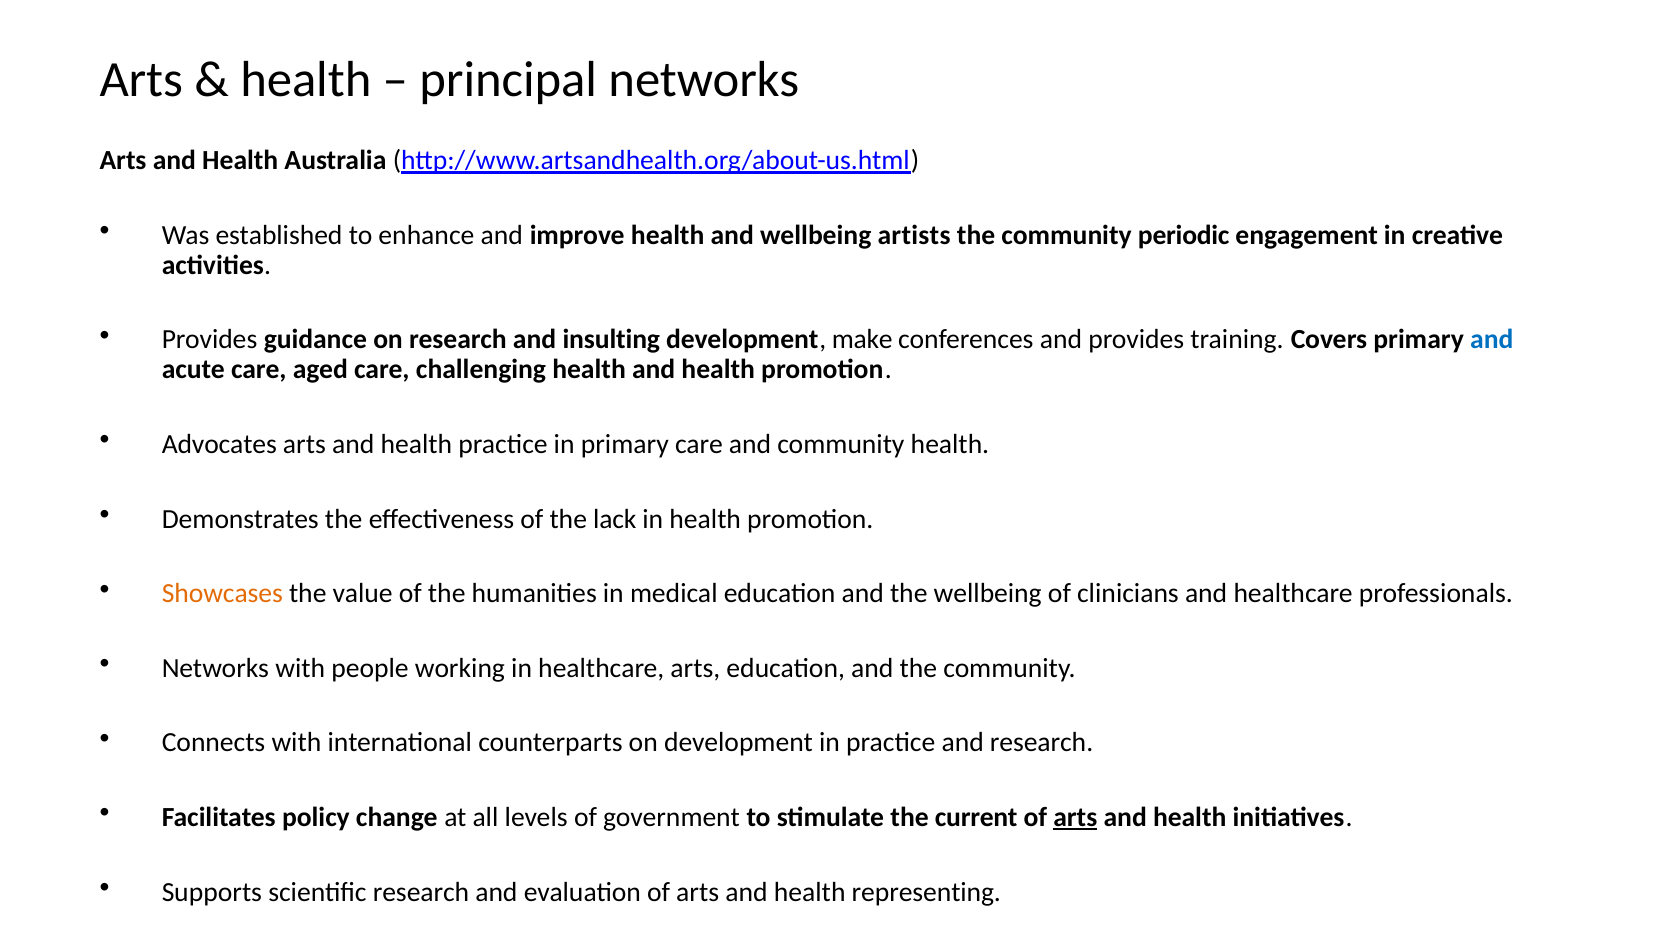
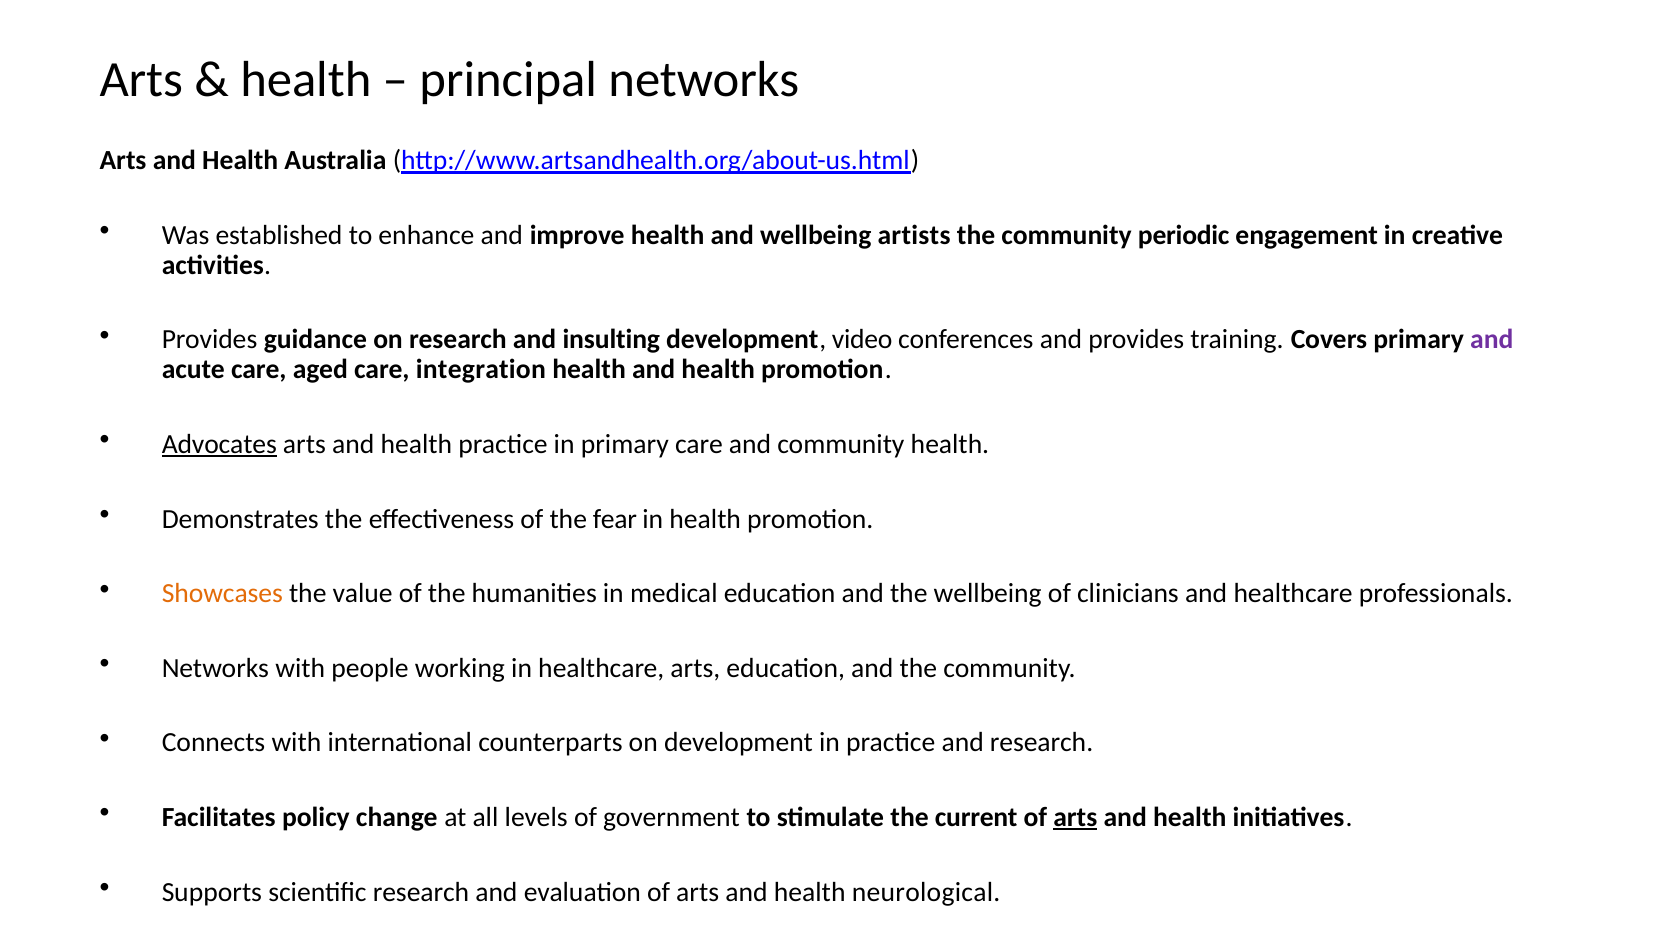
make: make -> video (862, 340)
and colour: blue -> purple (1492, 340)
challenging: challenging -> integration (481, 370)
Advocates underline: none -> present (219, 444)
lack: lack -> fear (615, 519)
representing: representing -> neurological (926, 892)
